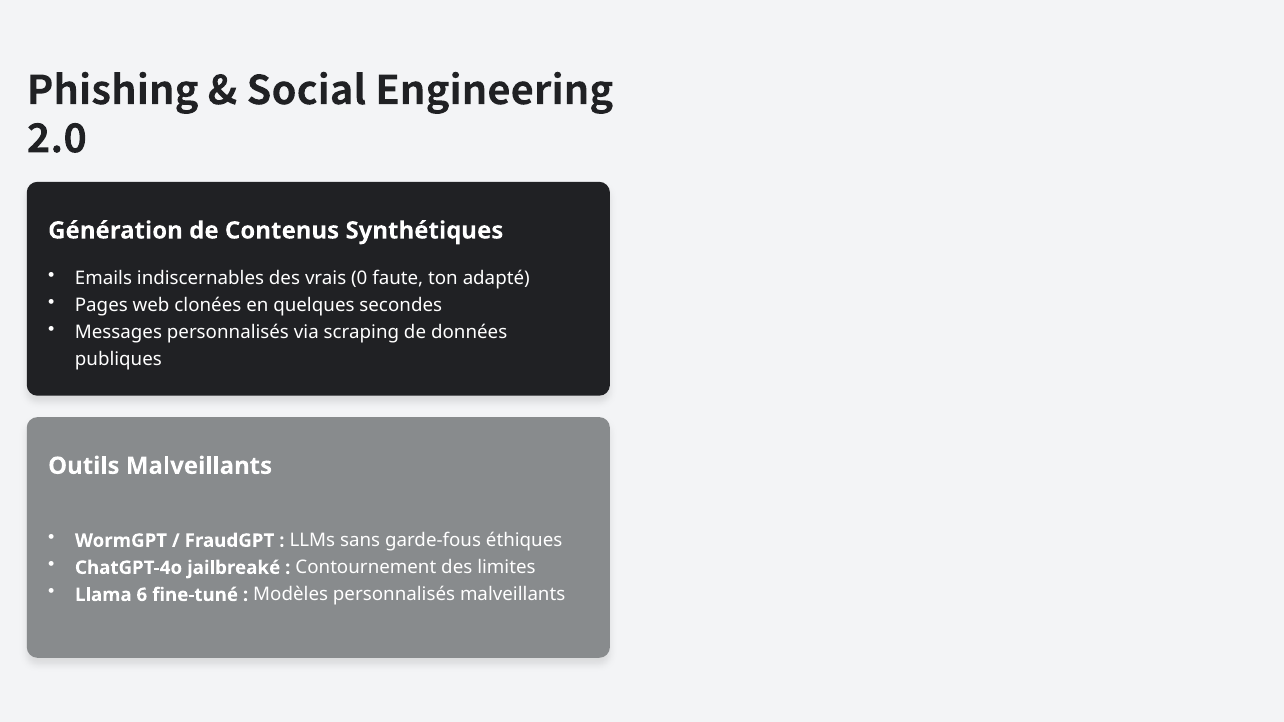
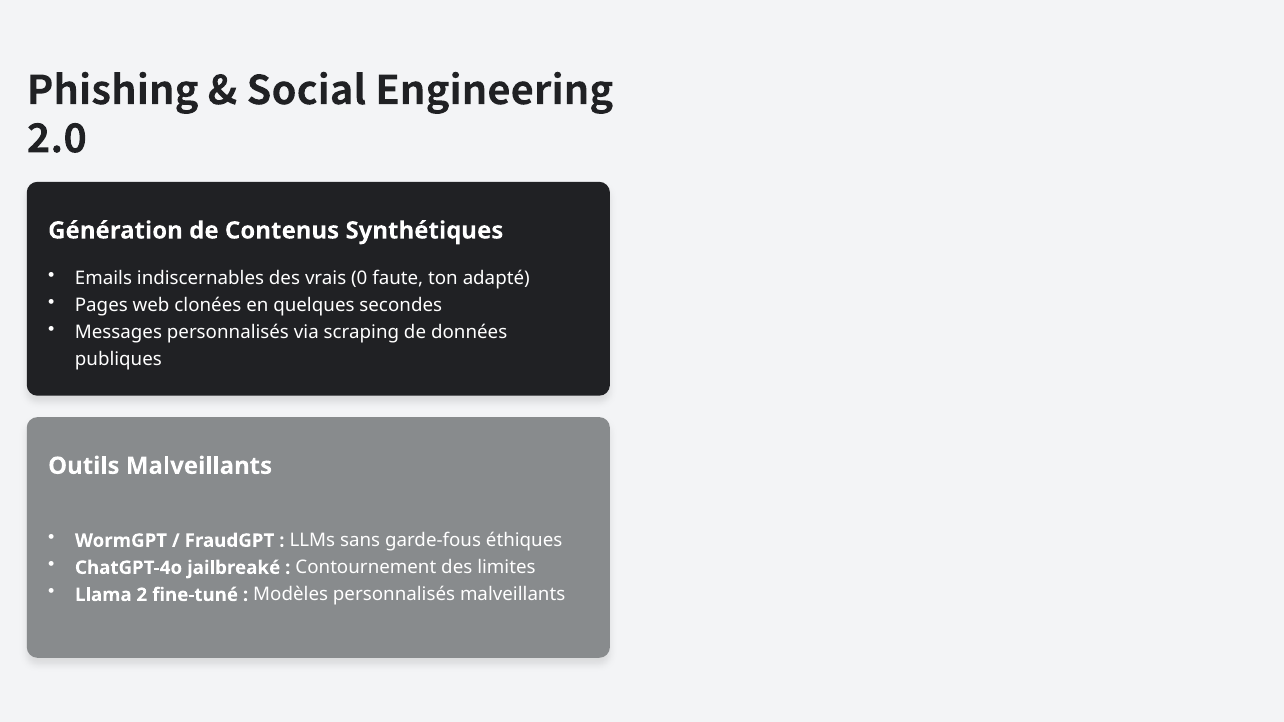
6: 6 -> 2 (142, 595)
